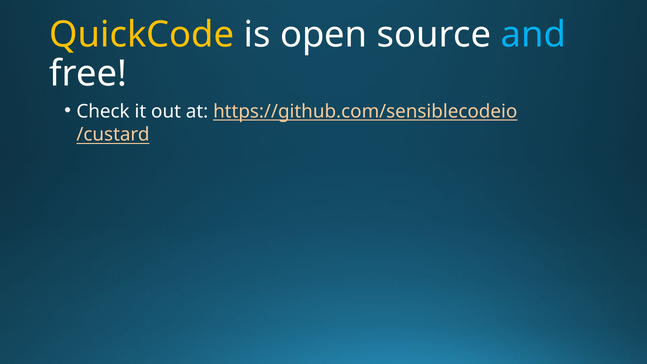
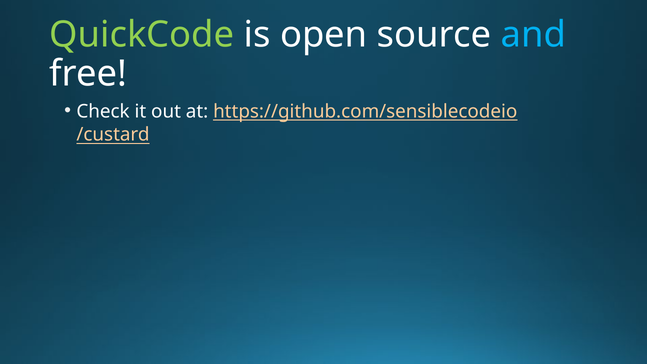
QuickCode colour: yellow -> light green (142, 35)
